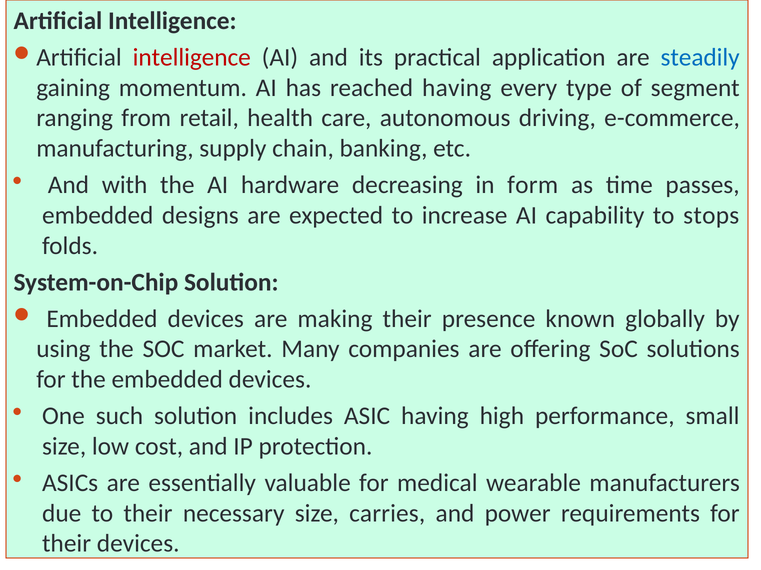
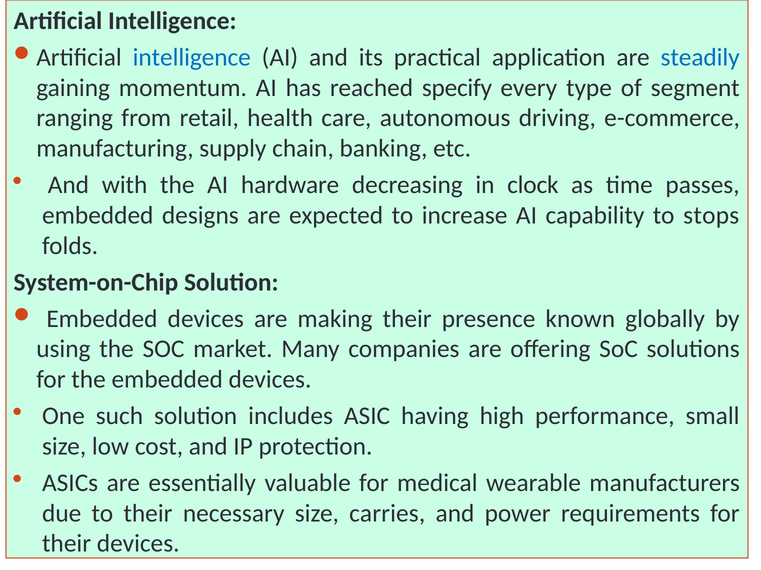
intelligence colour: red -> blue (192, 57)
reached having: having -> specify (457, 88)
form: form -> clock (533, 185)
